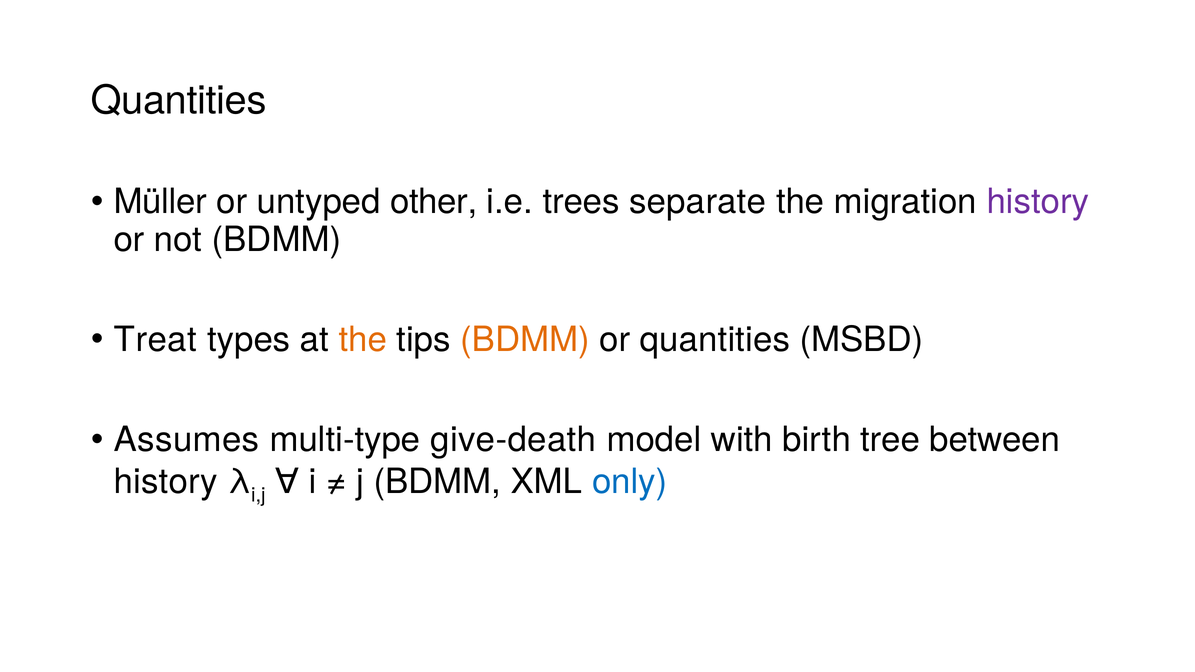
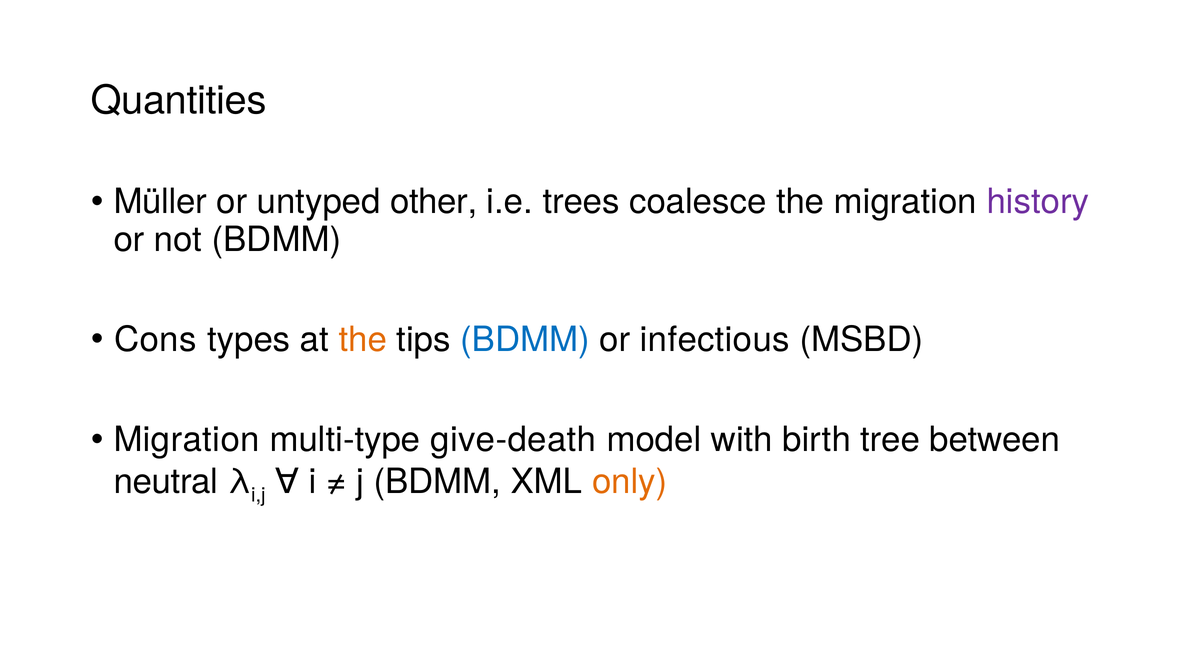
separate: separate -> coalesce (698, 202)
Treat: Treat -> Cons (155, 340)
BDMM colour: orange -> blue (525, 340)
or quantities: quantities -> infectious (715, 340)
Assumes: Assumes -> Migration (187, 440)
history: history -> neutral (166, 482)
only colour: blue -> orange (630, 482)
